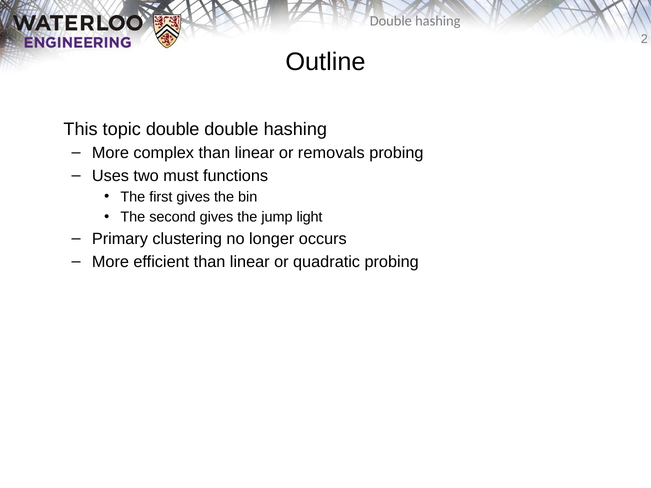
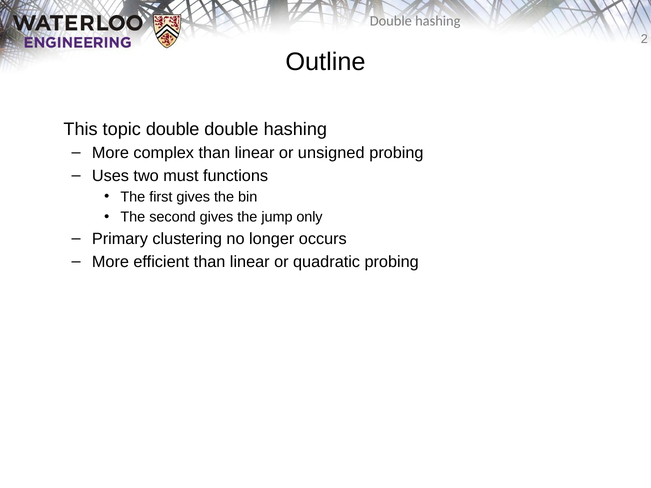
removals: removals -> unsigned (331, 153)
light: light -> only (310, 217)
